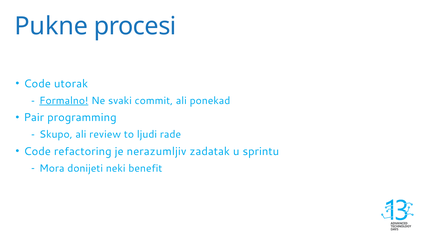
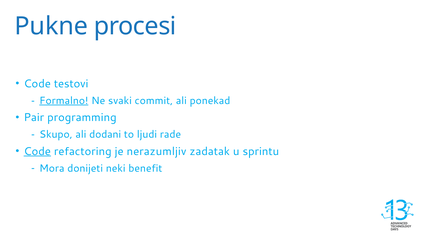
utorak: utorak -> testovi (71, 84)
review: review -> dodani (105, 134)
Code underline: none -> present (37, 151)
